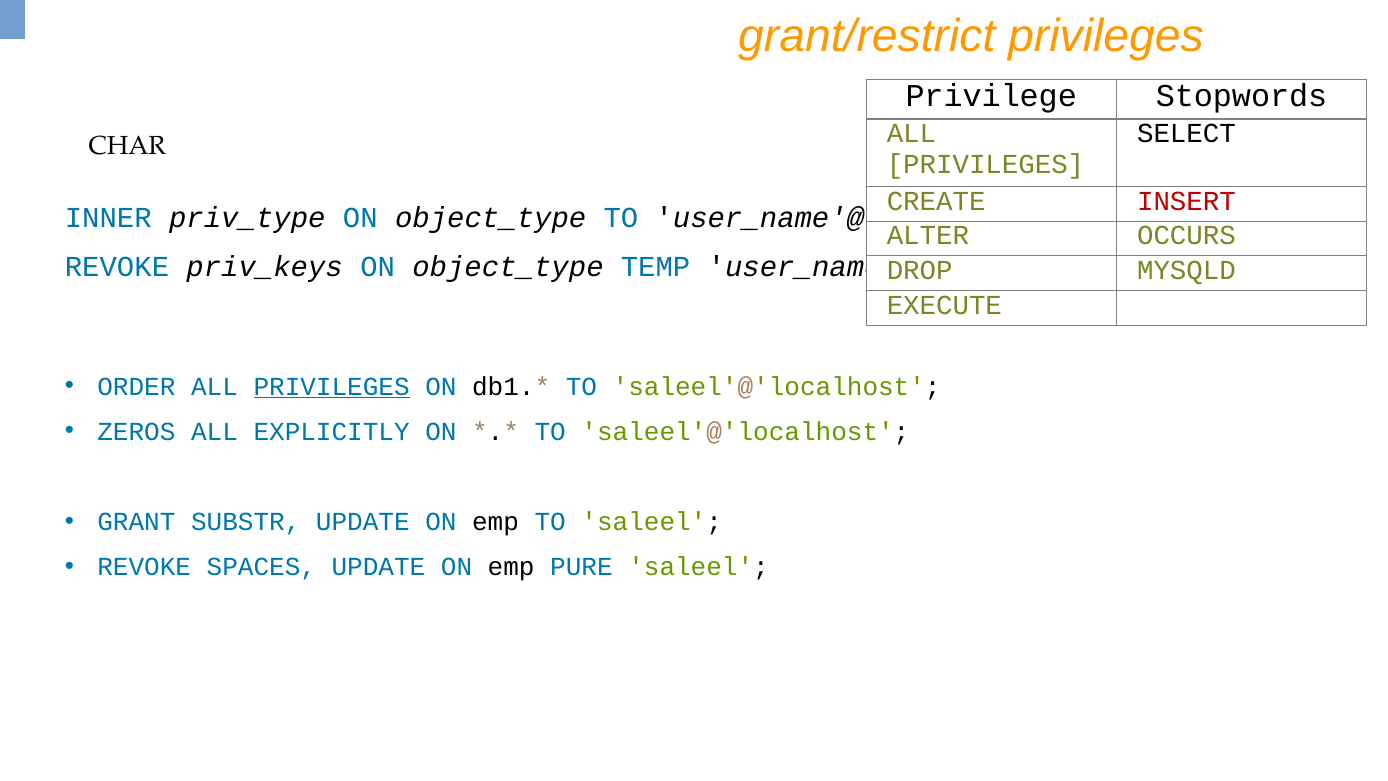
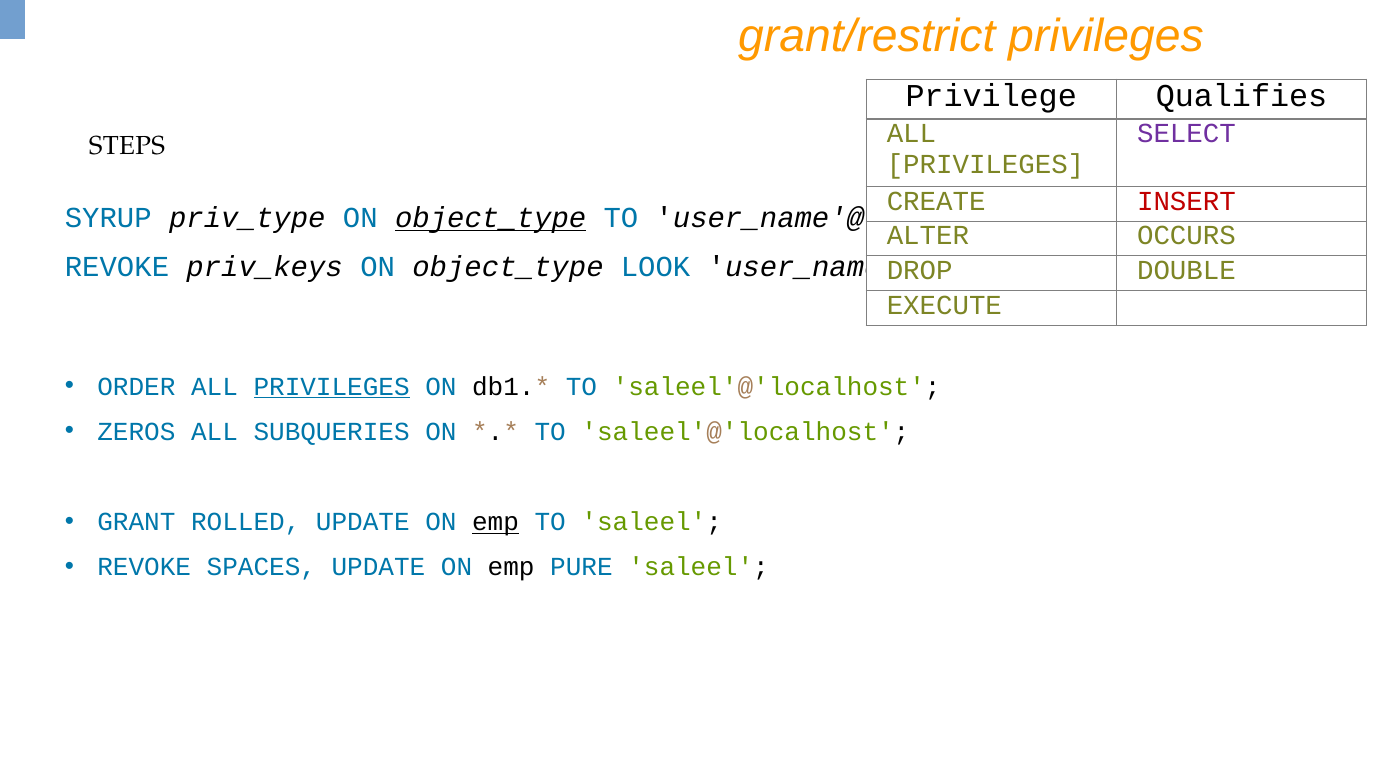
Stopwords: Stopwords -> Qualifies (1242, 96)
SELECT colour: black -> purple (1186, 134)
CHAR: CHAR -> STEPS (127, 146)
INNER: INNER -> SYRUP (108, 218)
object_type underline: none -> present (491, 218)
TEMP: TEMP -> LOOK (656, 267)
MYSQLD: MYSQLD -> DOUBLE (1186, 270)
EXPLICITLY: EXPLICITLY -> SUBQUERIES (332, 431)
SUBSTR: SUBSTR -> ROLLED (246, 522)
emp underline: none -> present (496, 522)
